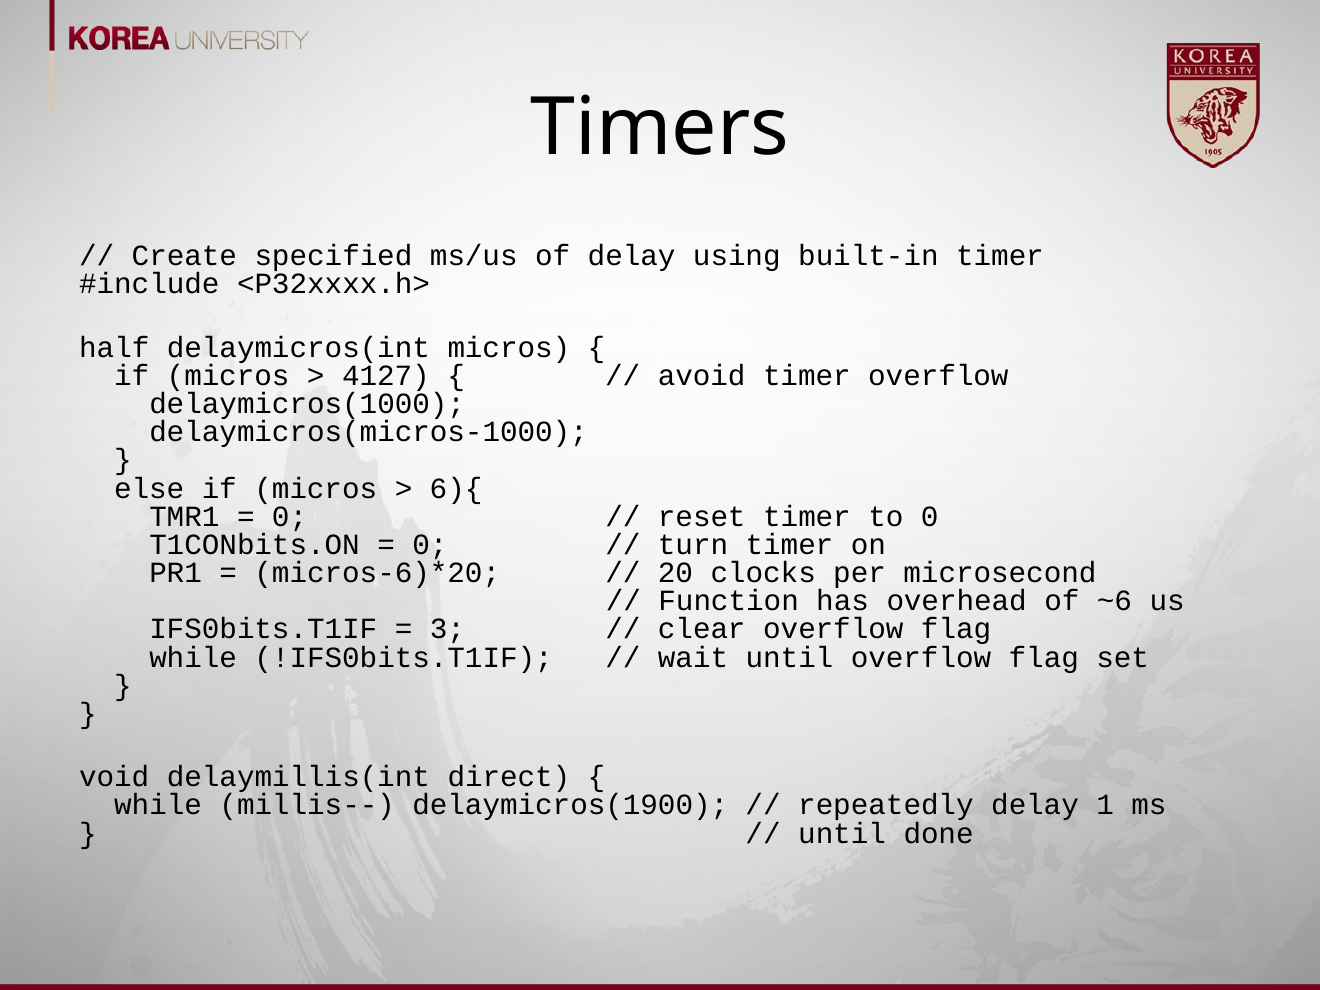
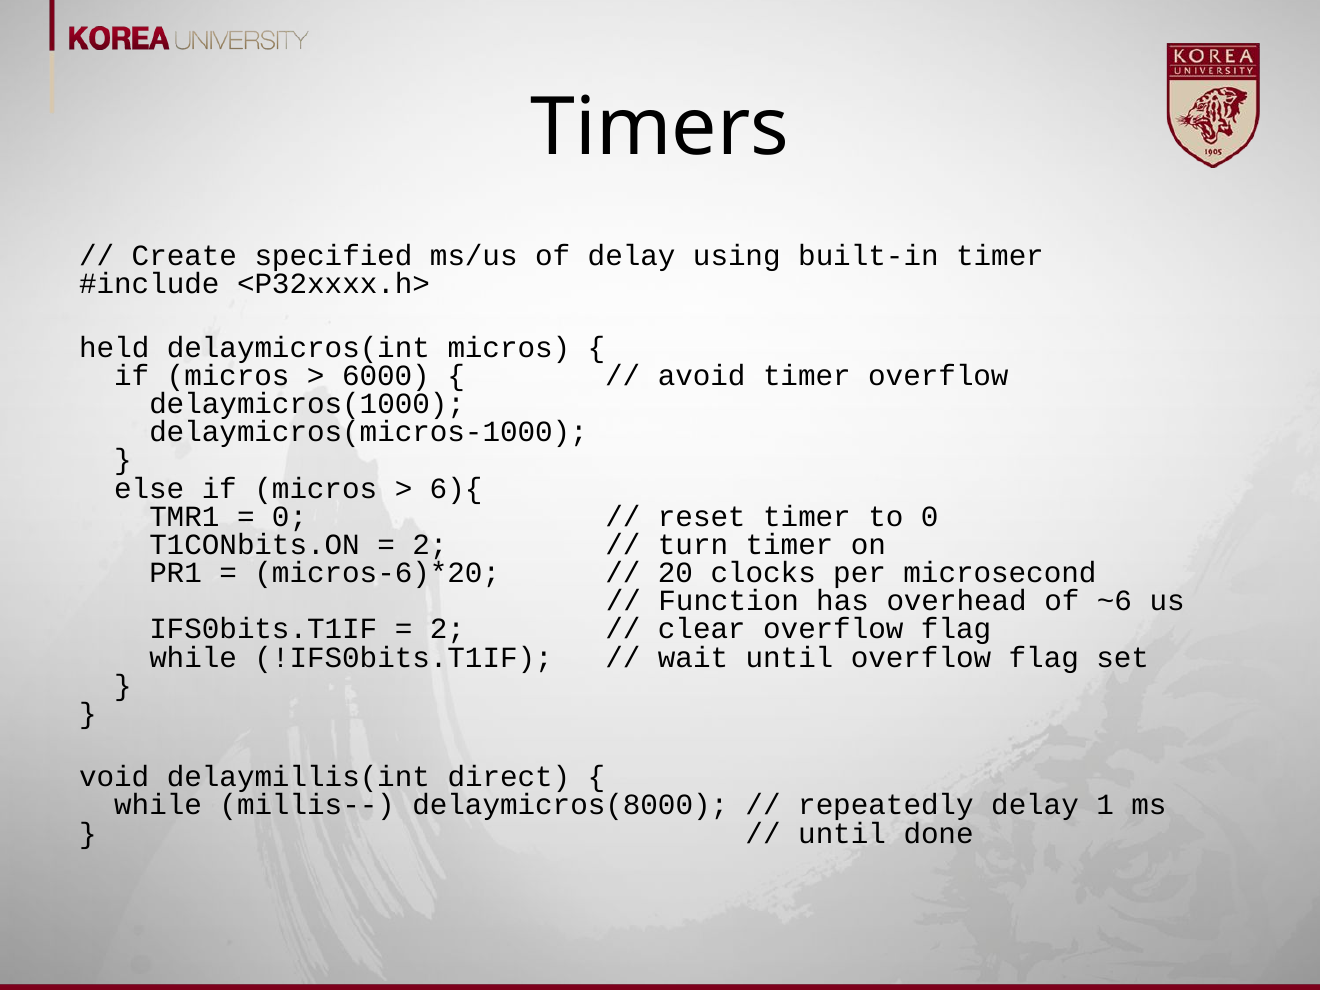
half: half -> held (114, 348)
4127: 4127 -> 6000 (386, 376)
0: 0 -> 2 (430, 545)
3: 3 -> 2 (448, 629)
delaymicros(1900: delaymicros(1900 -> delaymicros(8000 (570, 805)
